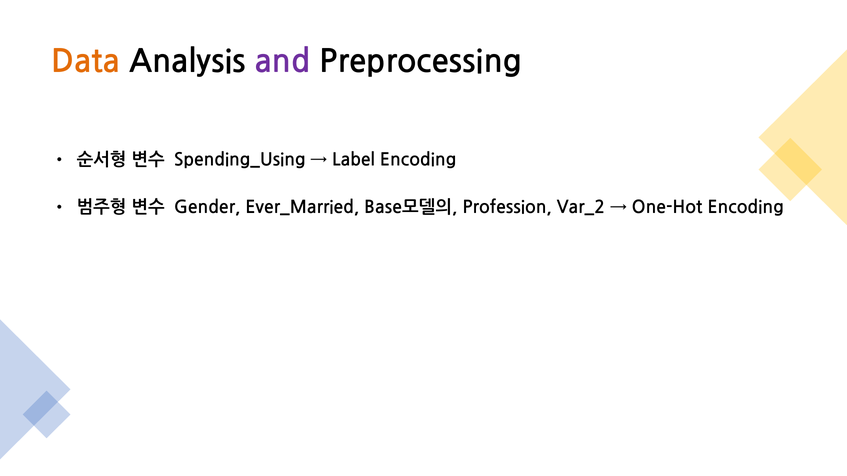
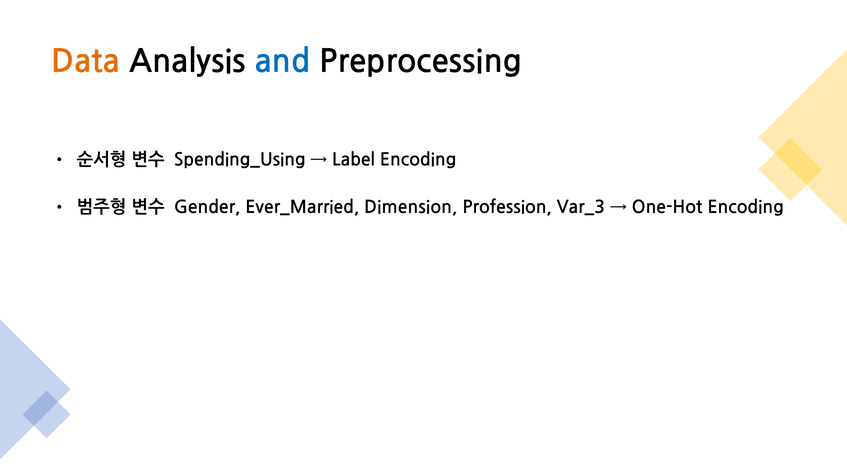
and colour: purple -> blue (282, 62)
Base모델의: Base모델의 -> Dimension (411, 208)
Var_2: Var_2 -> Var_3 (581, 208)
